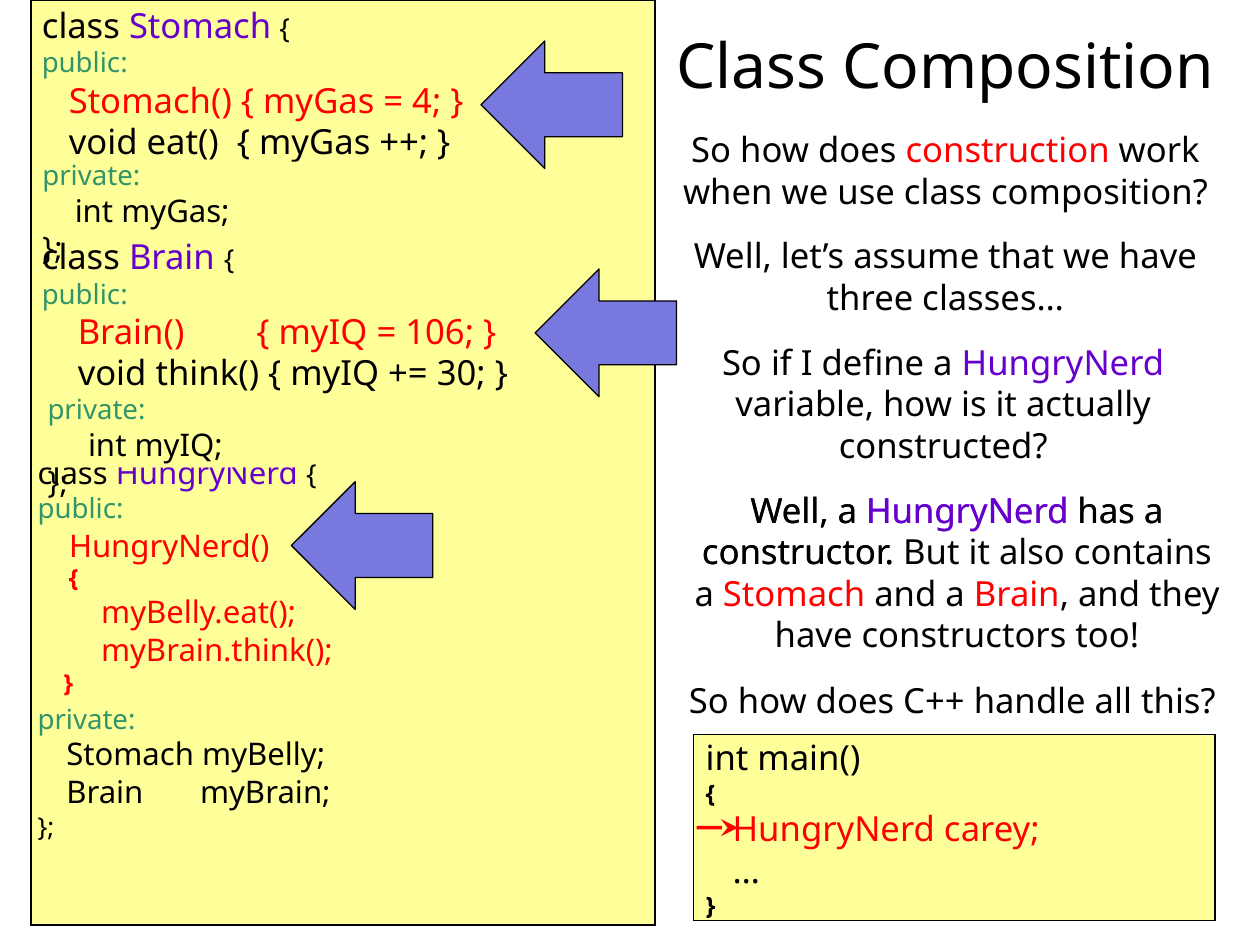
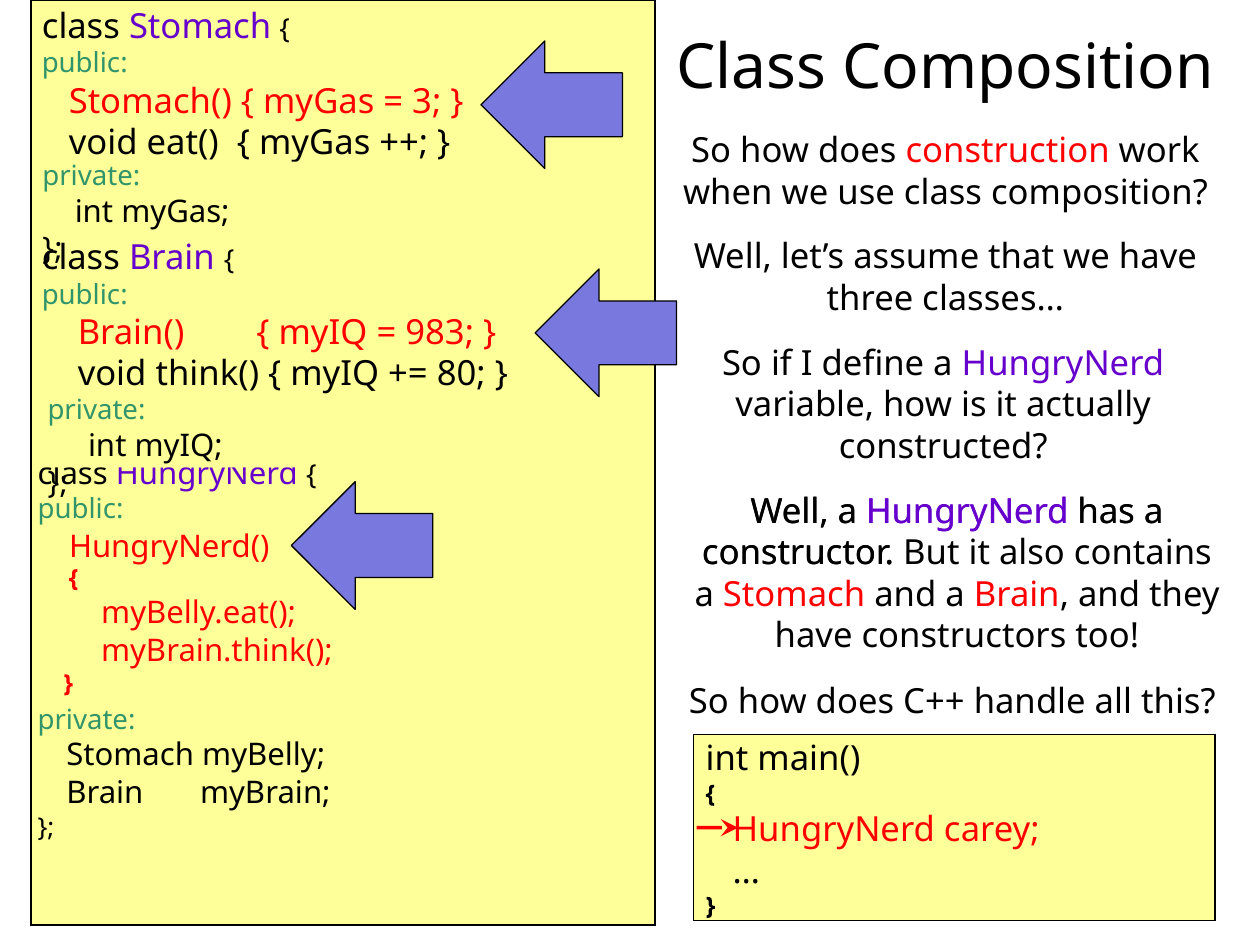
4: 4 -> 3 (427, 102)
106: 106 -> 983 (440, 333)
30: 30 -> 80 (461, 374)
